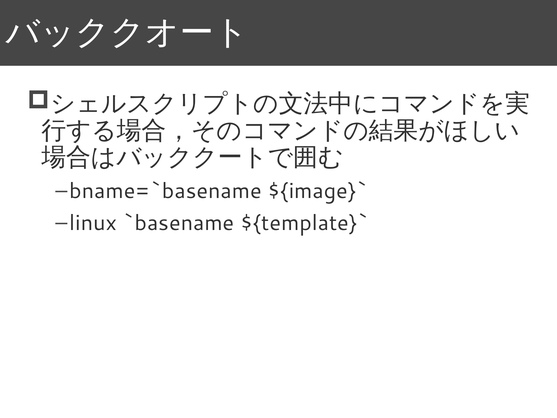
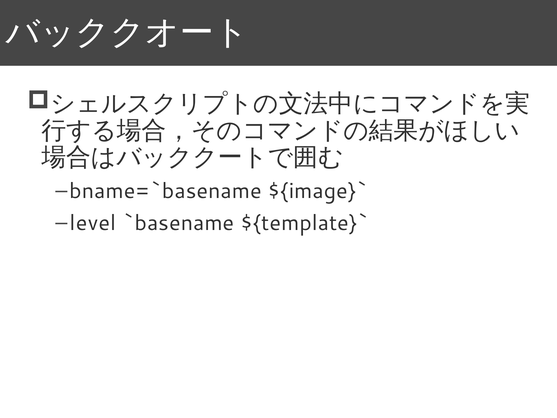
linux: linux -> level (93, 223)
